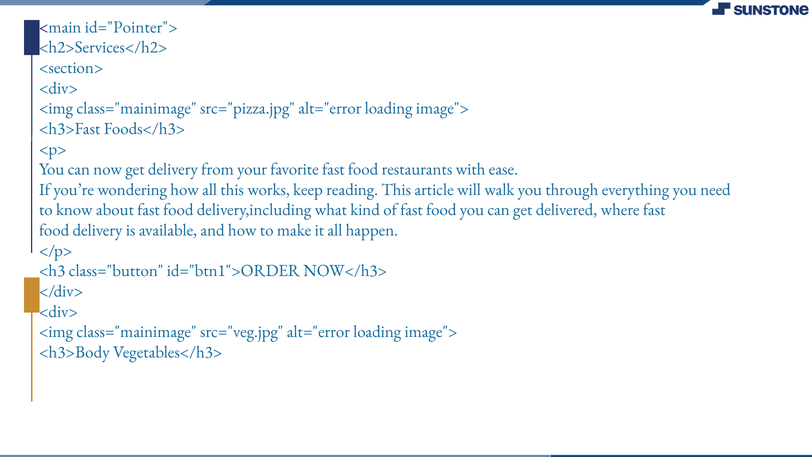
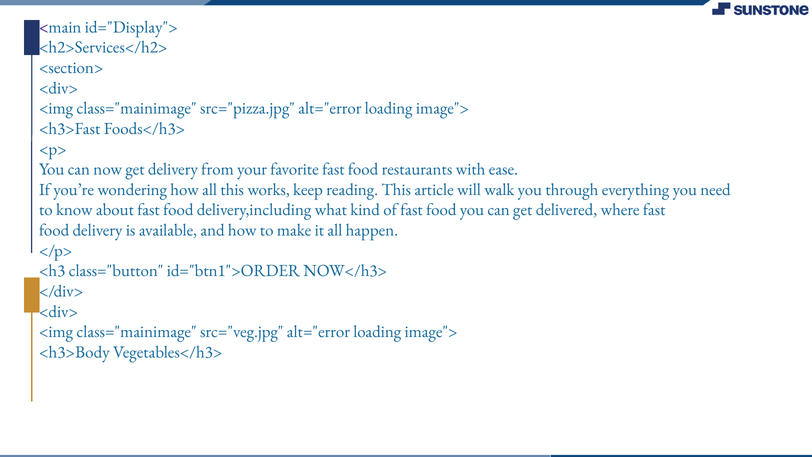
id="Pointer">: id="Pointer"> -> id="Display"> (131, 27)
